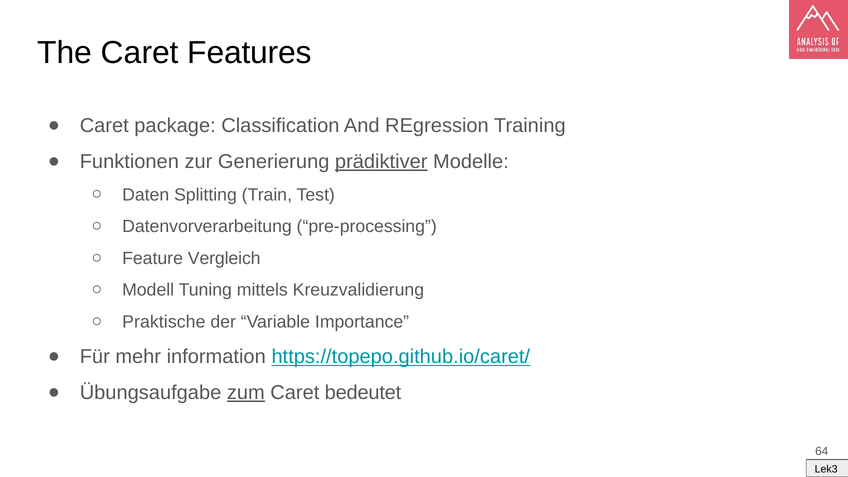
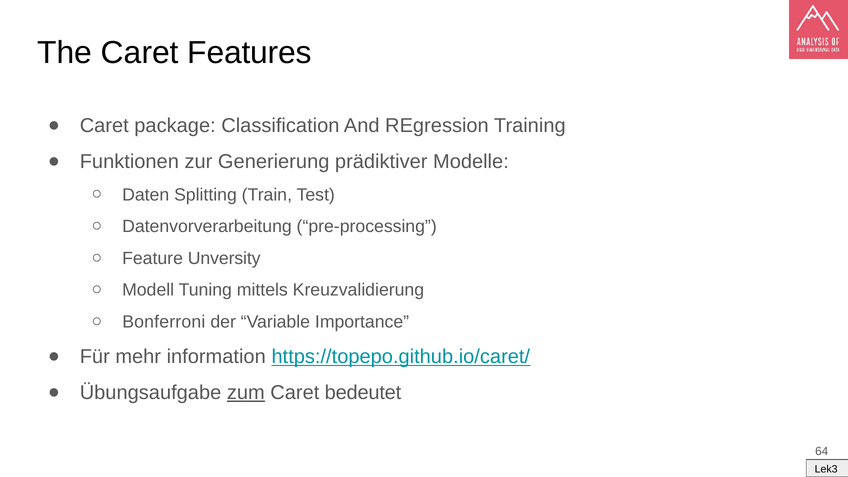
prädiktiver underline: present -> none (381, 162)
Vergleich: Vergleich -> Unversity (224, 258)
Praktische: Praktische -> Bonferroni (164, 322)
